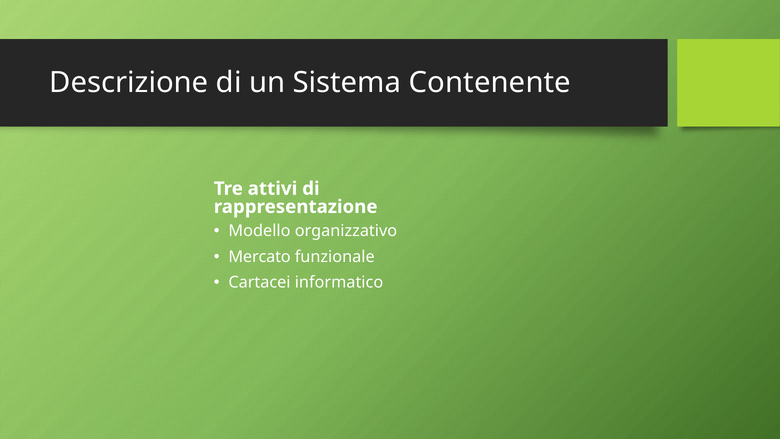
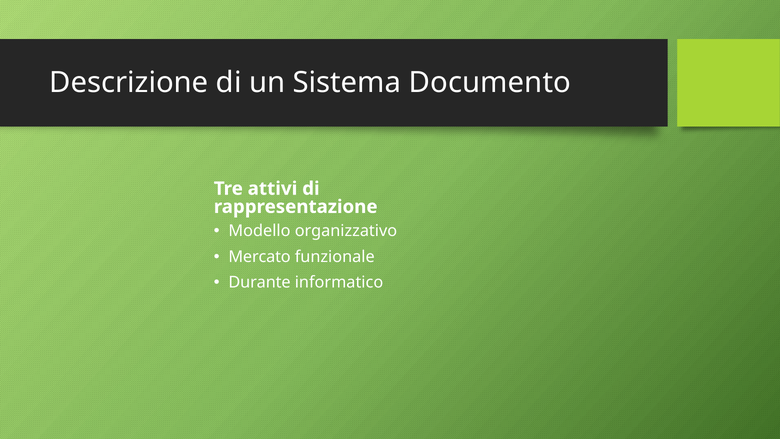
Contenente: Contenente -> Documento (490, 83)
Cartacei: Cartacei -> Durante (260, 282)
